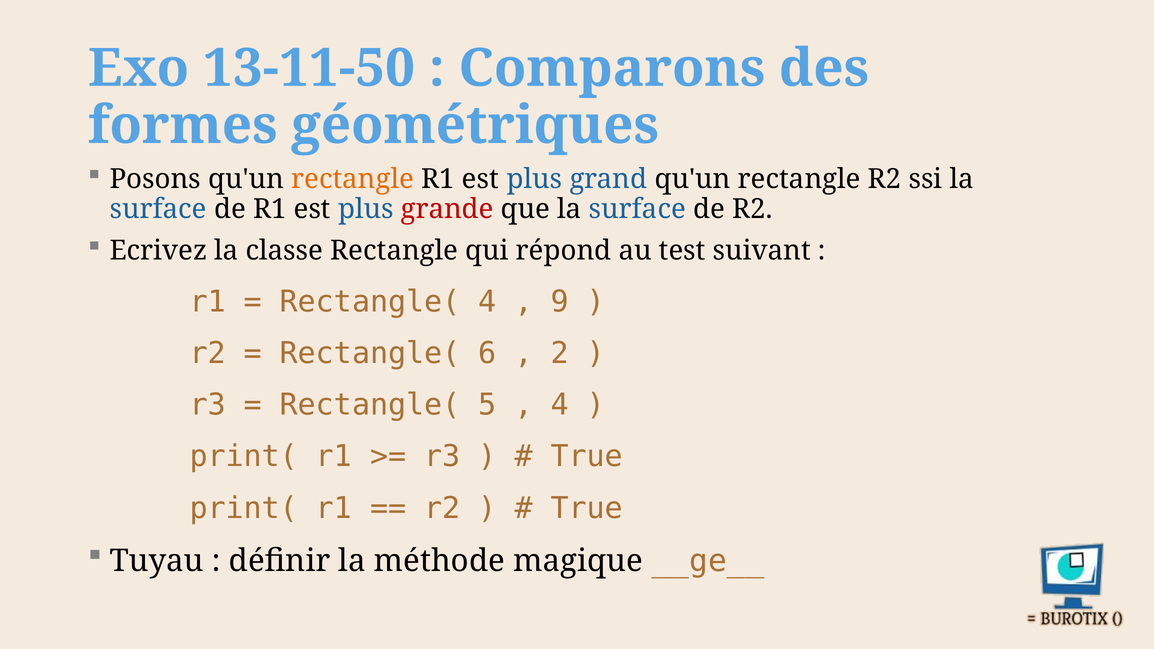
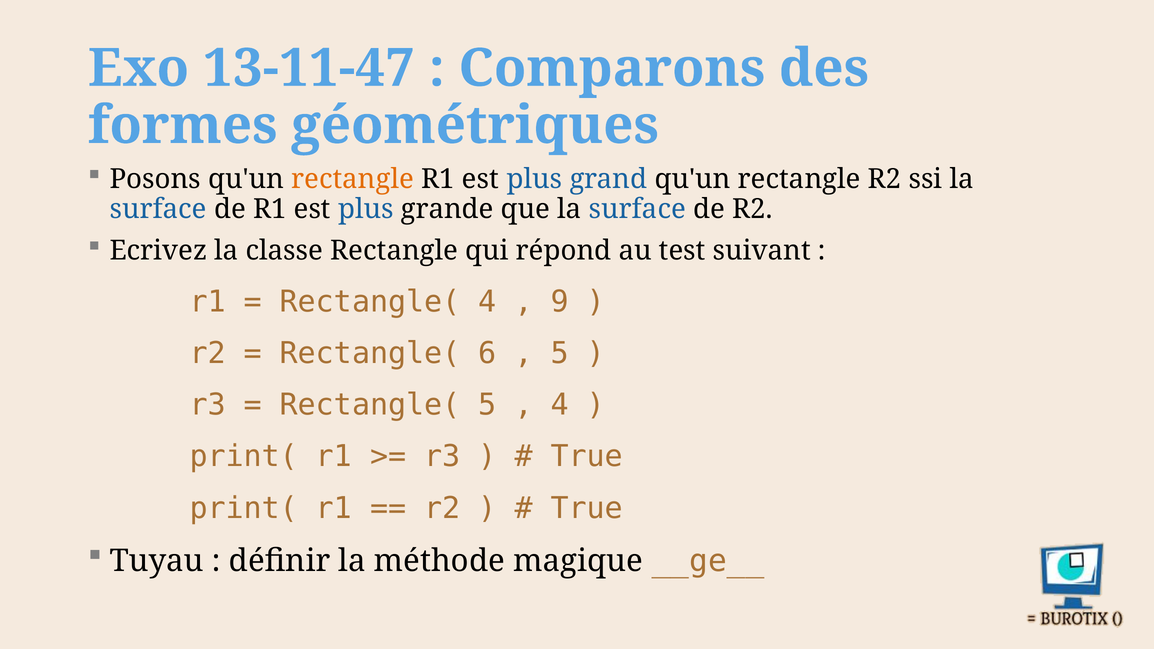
13-11-50: 13-11-50 -> 13-11-47 (309, 68)
grande colour: red -> black (447, 209)
2: 2 -> 5 (560, 353)
